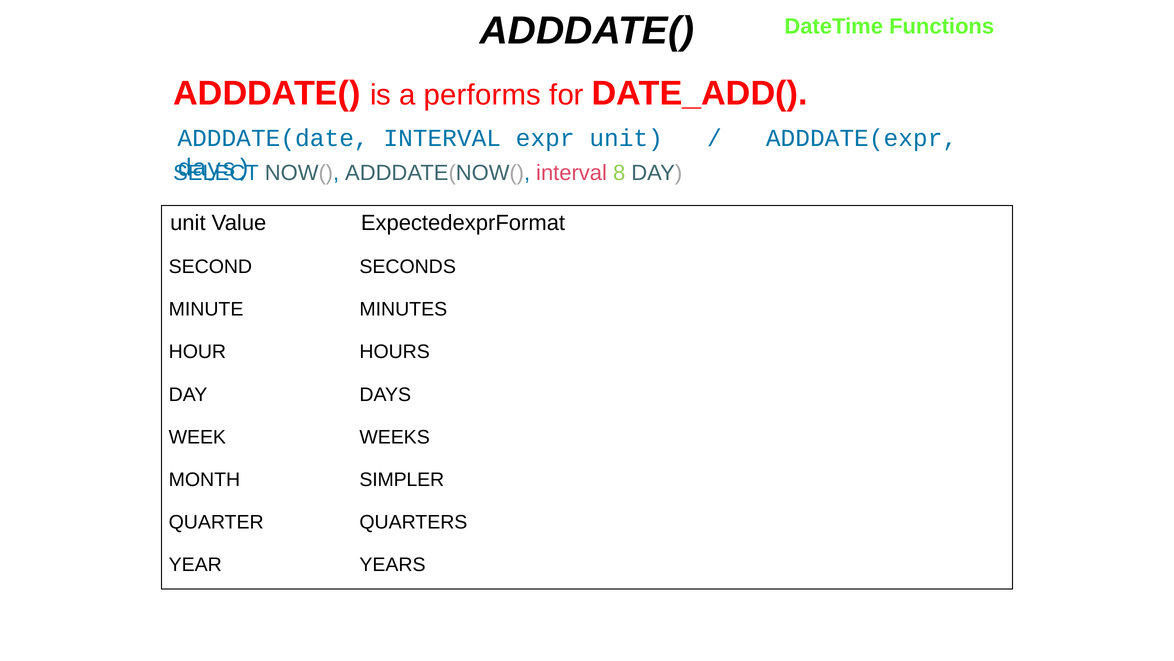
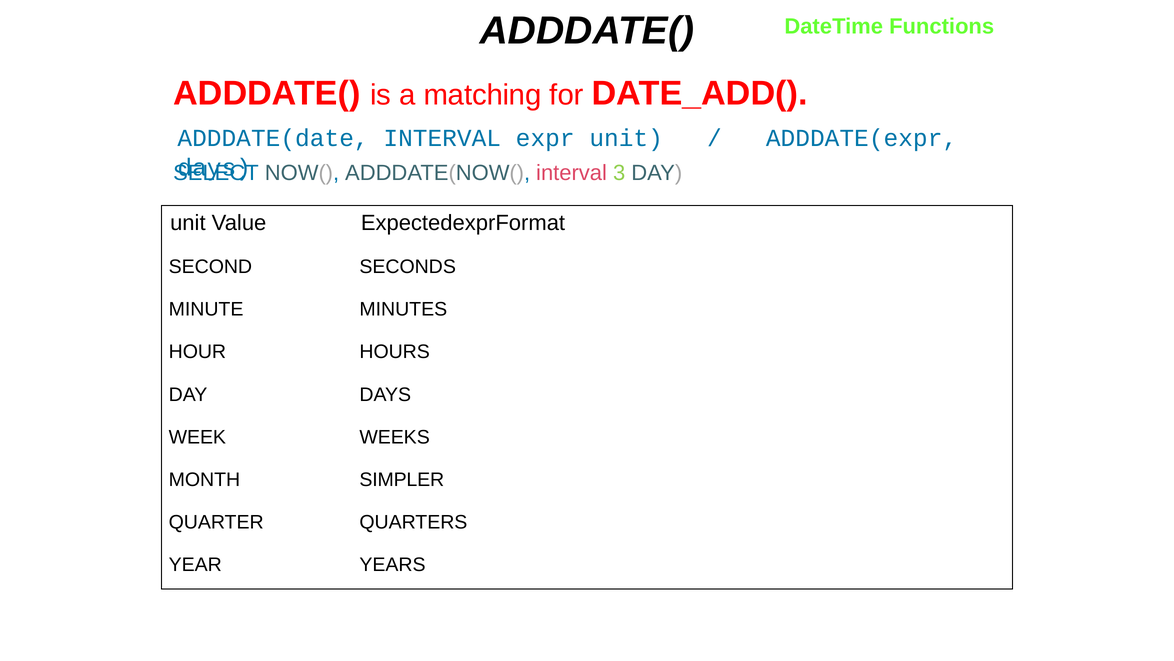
performs: performs -> matching (483, 95)
8: 8 -> 3 (619, 173)
